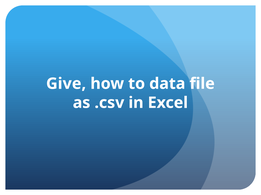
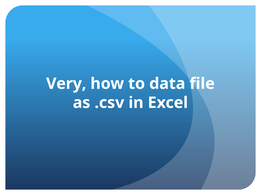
Give: Give -> Very (66, 84)
